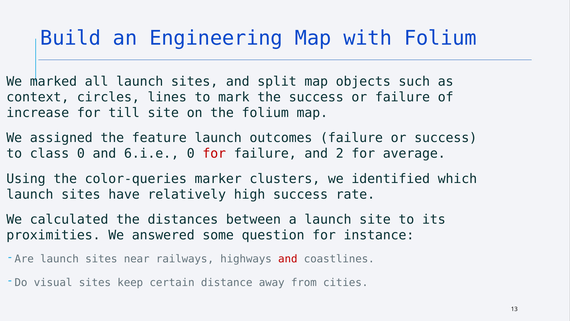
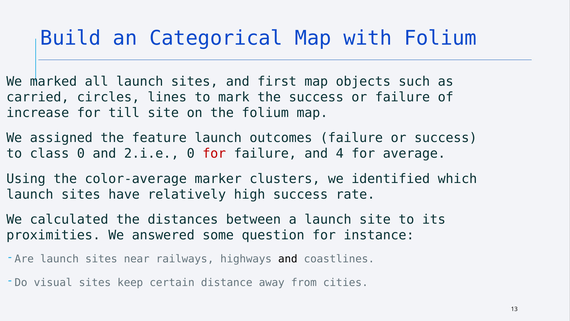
Engineering: Engineering -> Categorical (216, 38)
split: split -> first (277, 81)
context: context -> carried (38, 97)
6.i.e: 6.i.e -> 2.i.e (151, 153)
2: 2 -> 4 (340, 153)
color-queries: color-queries -> color-average (136, 179)
and colour: red -> black (288, 259)
